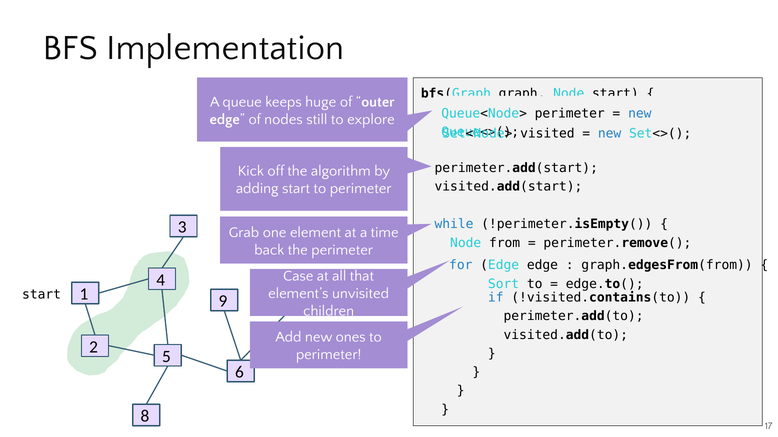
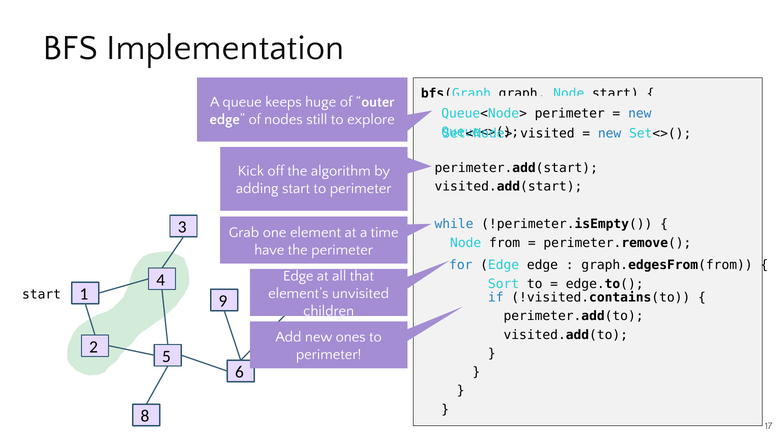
back: back -> have (269, 250)
Case: Case -> Edge (298, 276)
